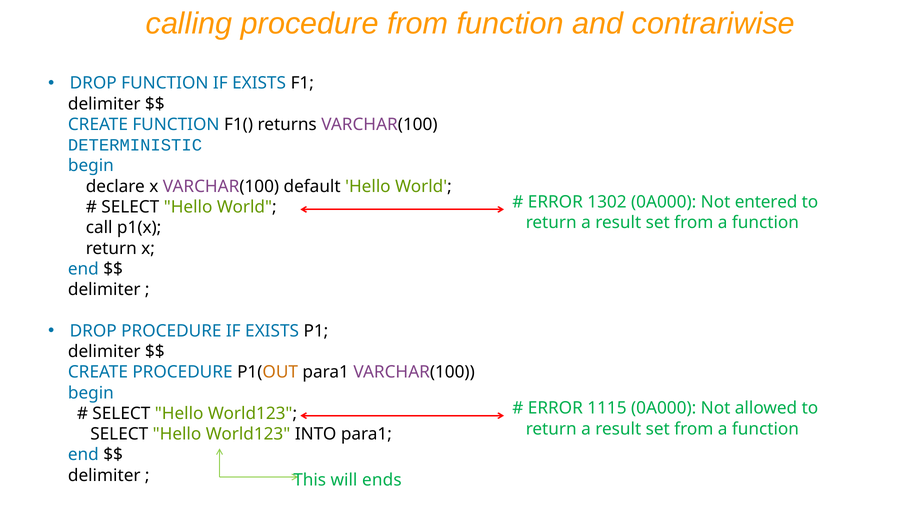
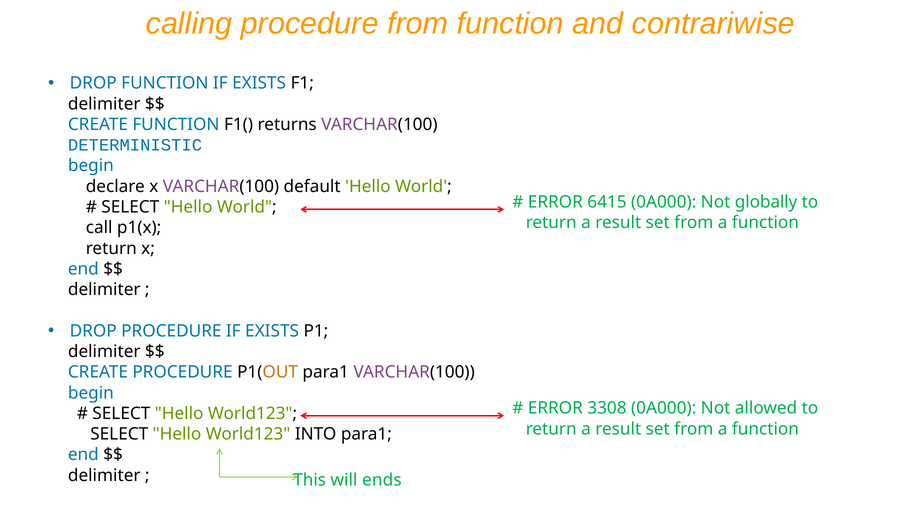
1302: 1302 -> 6415 (607, 202)
entered: entered -> globally (766, 202)
1115: 1115 -> 3308 (607, 408)
